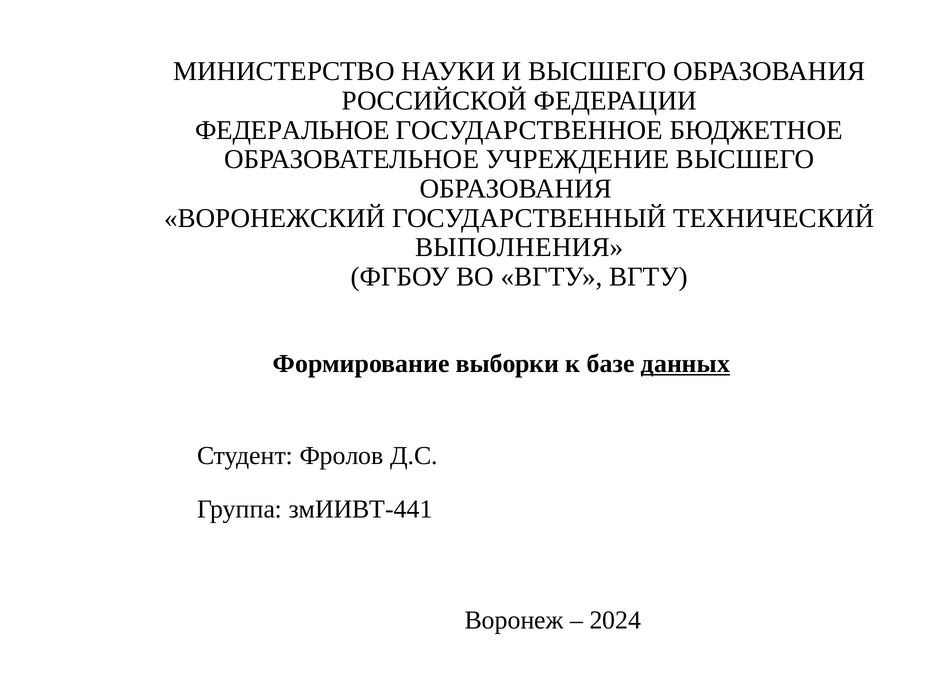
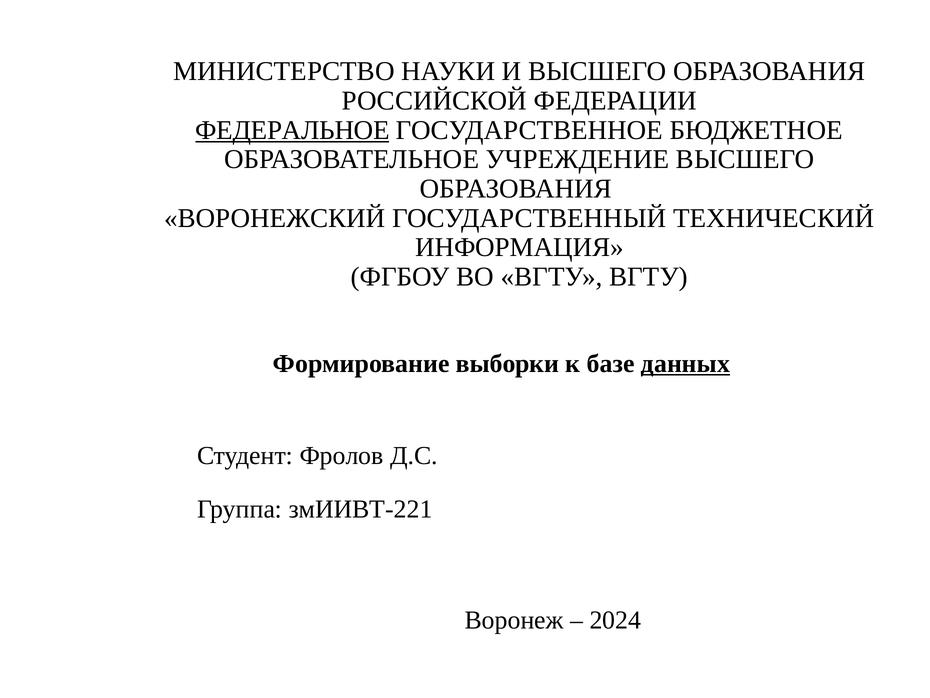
ФЕДЕРАЛЬНОЕ underline: none -> present (292, 130)
ВЫПОЛНЕНИЯ: ВЫПОЛНЕНИЯ -> ИНФОРМАЦИЯ (519, 247)
змИИВТ-441: змИИВТ-441 -> змИИВТ-221 (361, 509)
